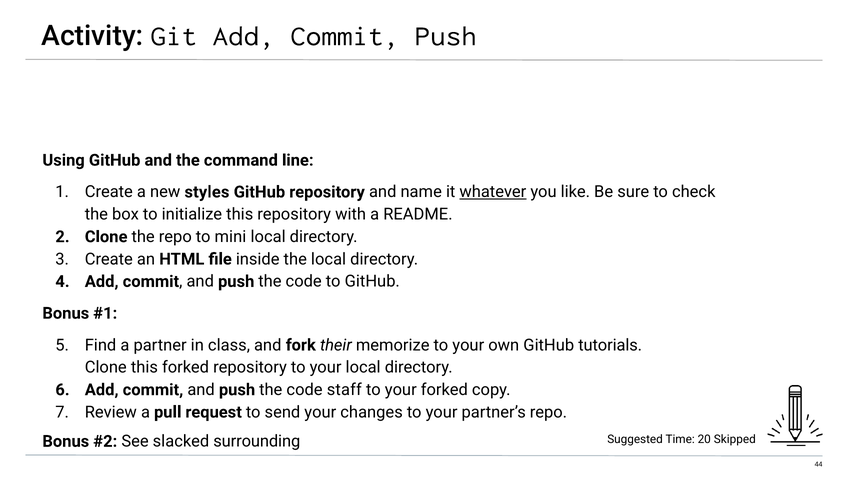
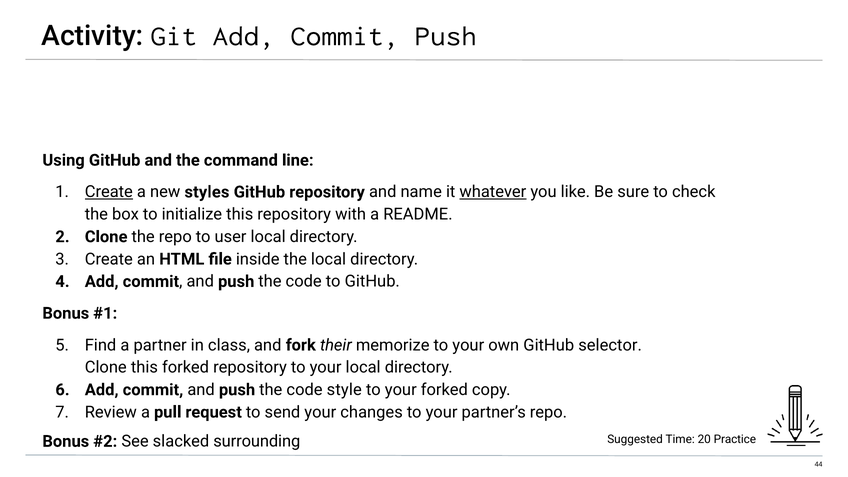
Create underline: none -> present (109, 192)
mini: mini -> user (231, 237)
tutorials: tutorials -> selector (610, 345)
staff: staff -> style (344, 390)
Skipped: Skipped -> Practice (735, 439)
